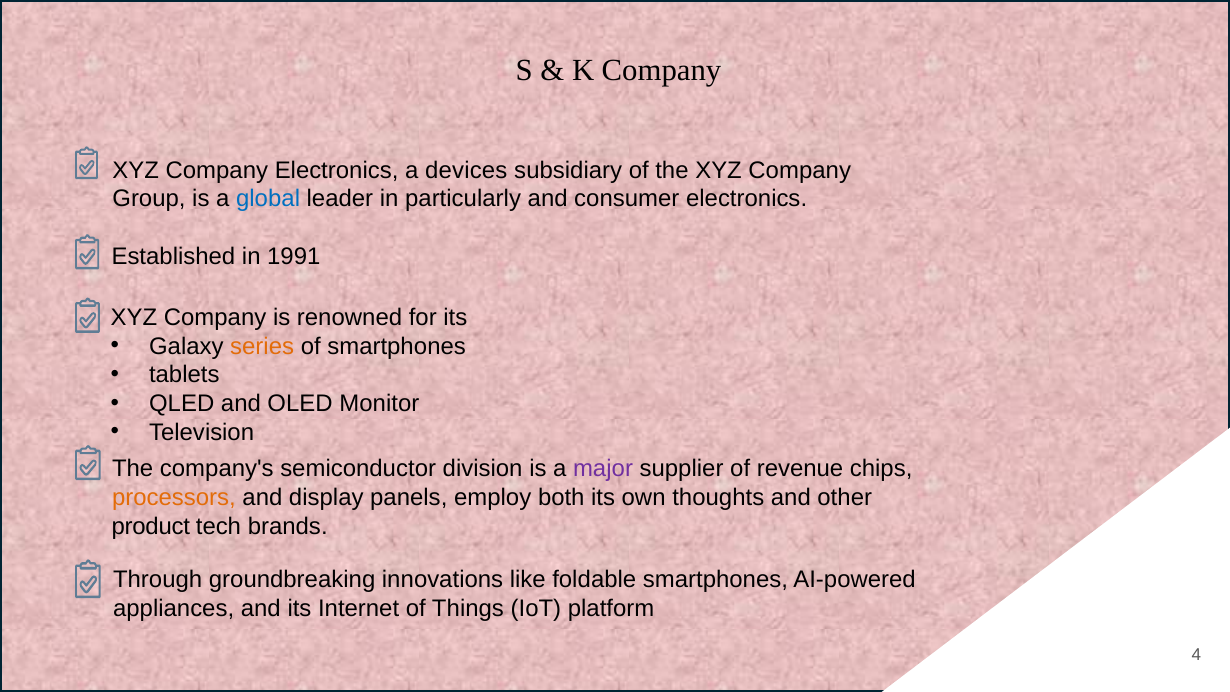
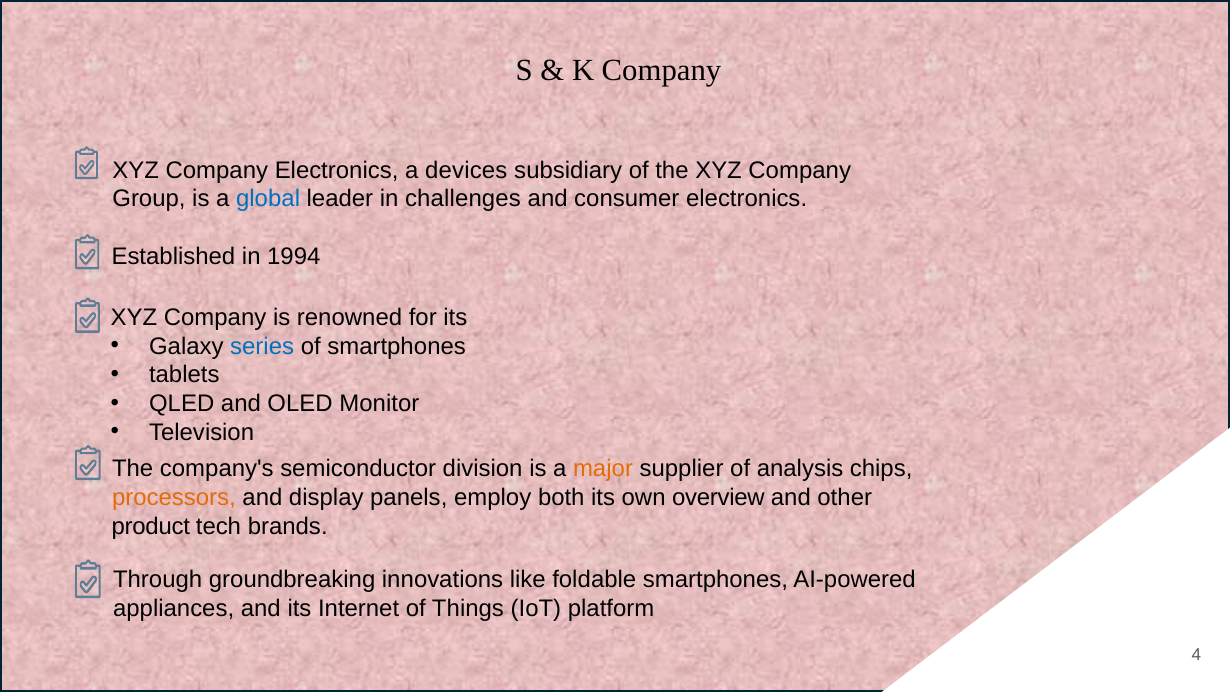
particularly: particularly -> challenges (463, 199)
1991: 1991 -> 1994 (294, 256)
series colour: orange -> blue (262, 346)
major colour: purple -> orange (603, 469)
revenue: revenue -> analysis (800, 469)
thoughts: thoughts -> overview (718, 497)
